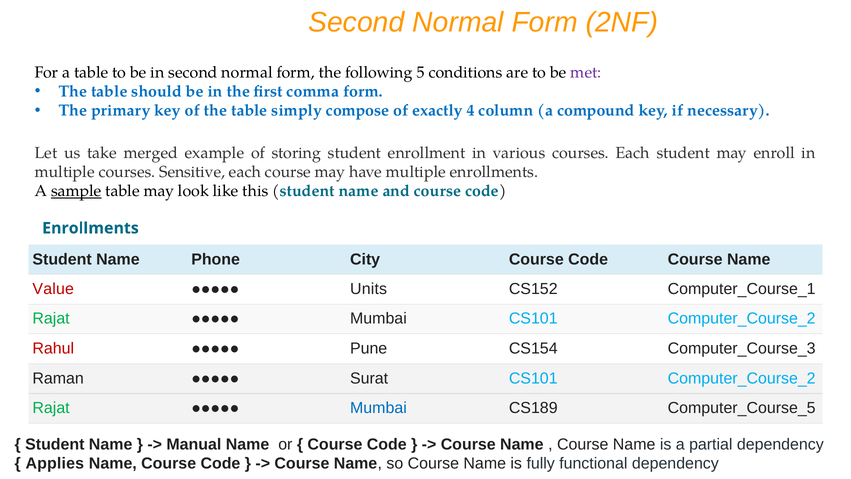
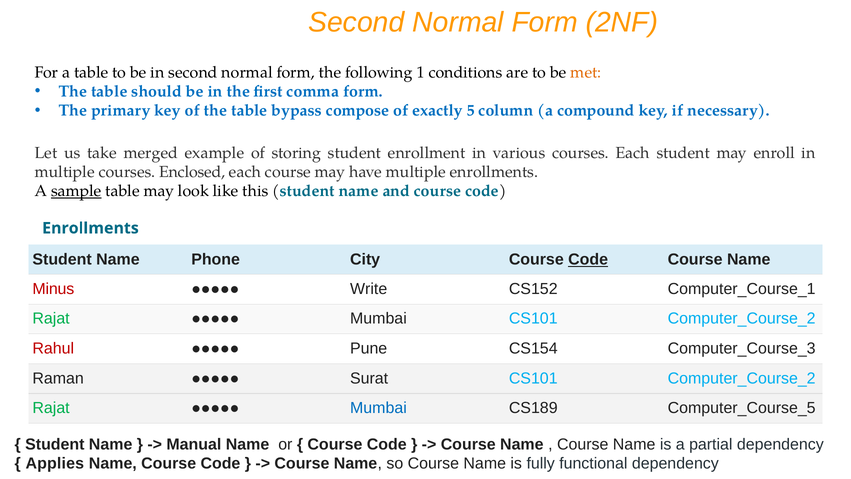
5: 5 -> 1 (421, 72)
met colour: purple -> orange (586, 72)
simply: simply -> bypass (297, 111)
4: 4 -> 5 (471, 111)
Sensitive: Sensitive -> Enclosed (192, 172)
Code underline: none -> present (588, 260)
Value: Value -> Minus (53, 289)
Units: Units -> Write (369, 289)
